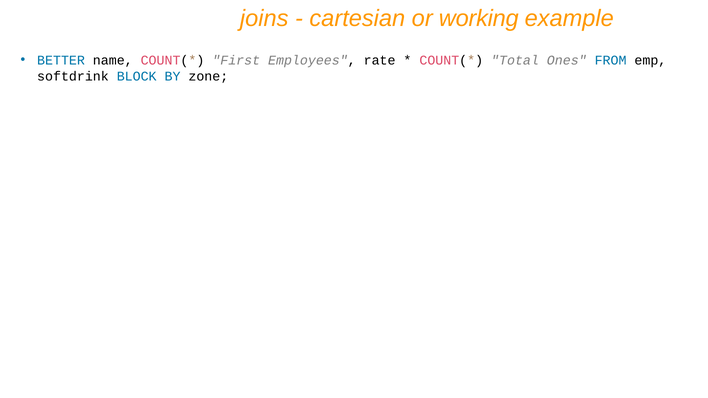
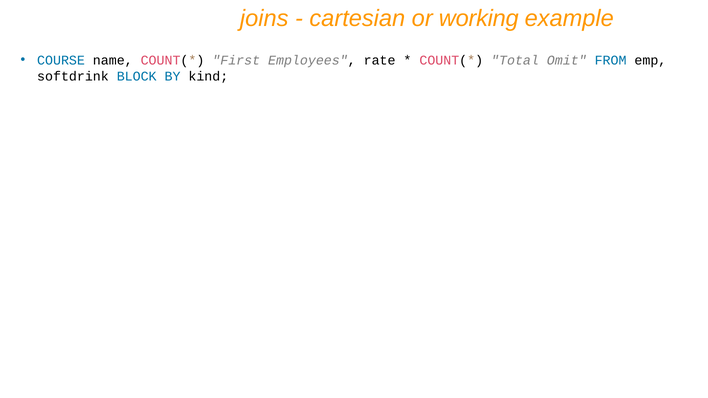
BETTER: BETTER -> COURSE (61, 60)
Ones: Ones -> Omit (567, 60)
zone: zone -> kind (208, 76)
